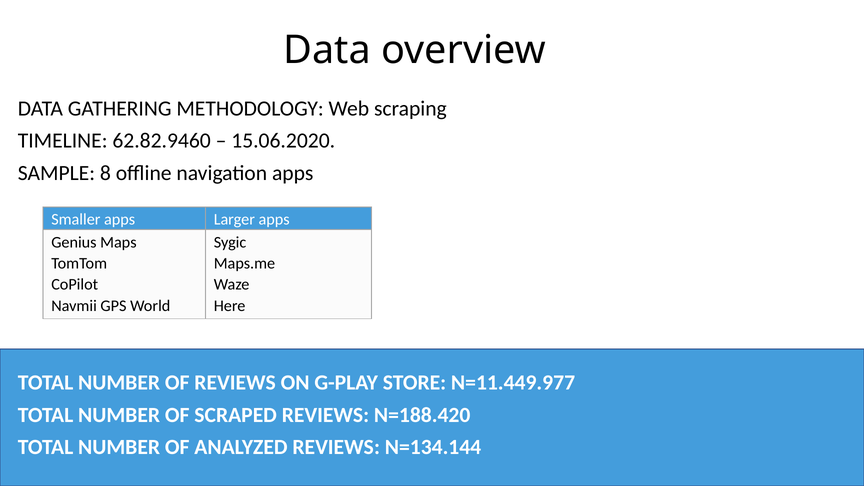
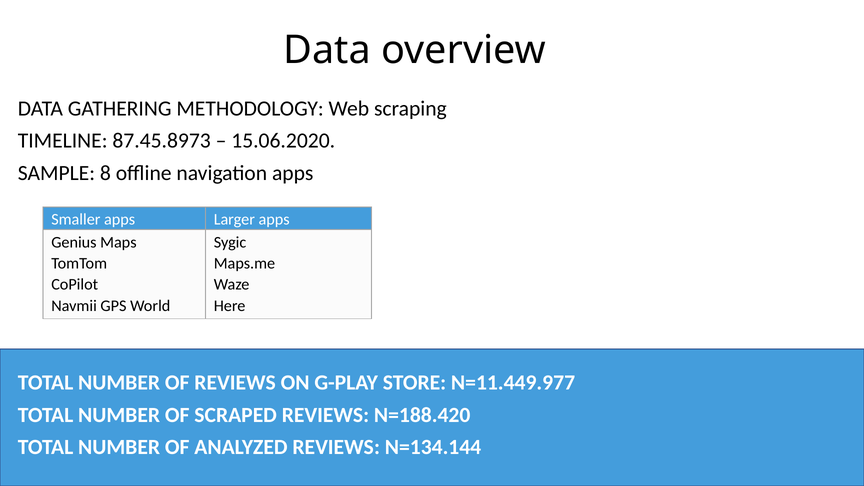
62.82.9460: 62.82.9460 -> 87.45.8973 (162, 141)
